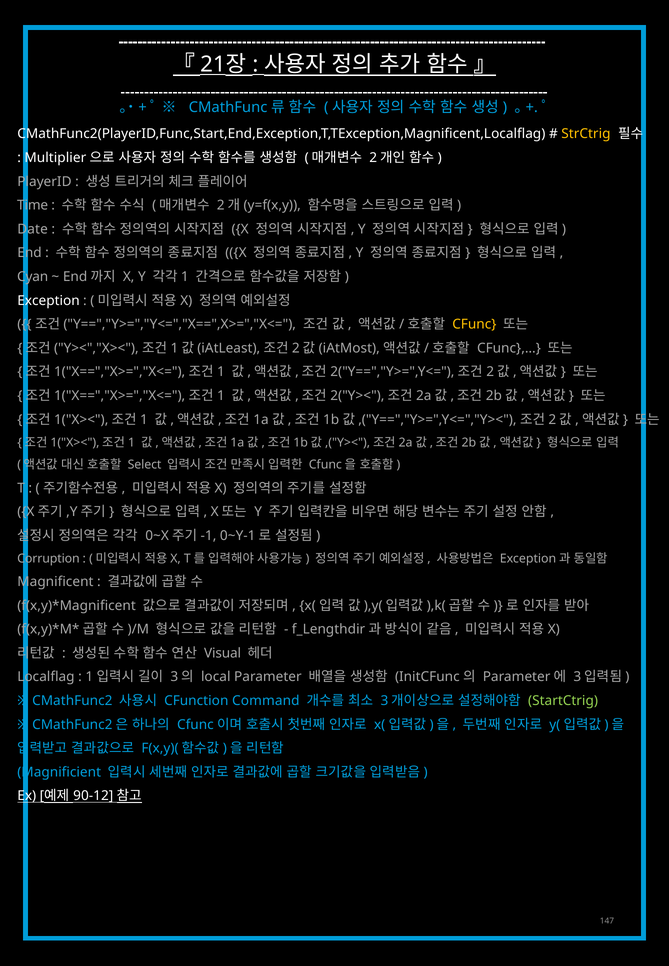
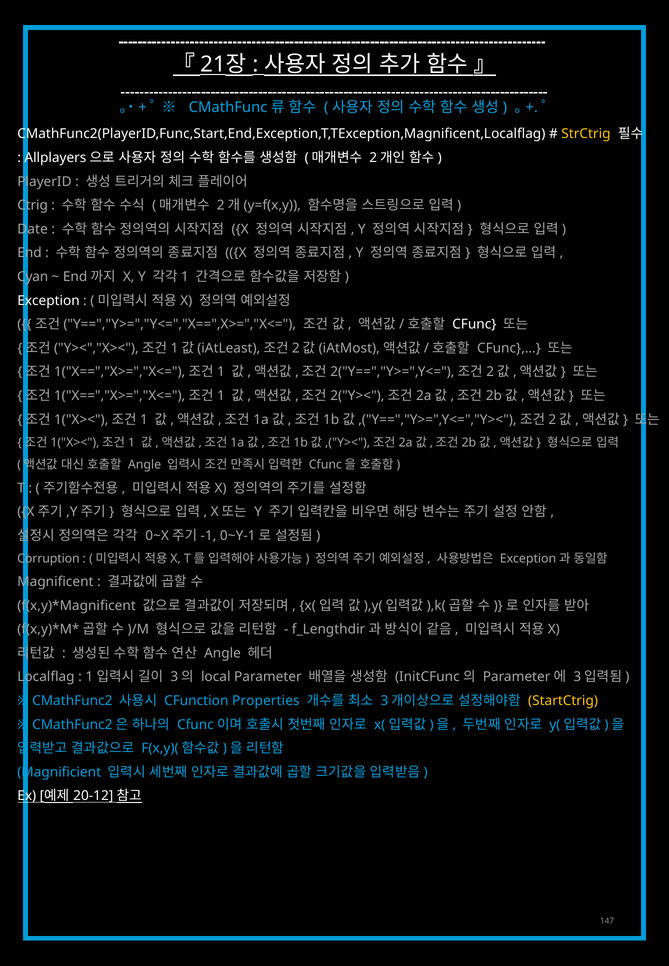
Multiplier: Multiplier -> Allplayers (55, 158)
Time: Time -> Ctrig (33, 205)
CFunc colour: yellow -> white (474, 324)
Select: Select -> Angle (145, 465)
Visual: Visual -> Angle (223, 653)
Command: Command -> Properties (266, 701)
StartCtrig colour: light green -> yellow (563, 701)
90-12: 90-12 -> 20-12 (93, 796)
